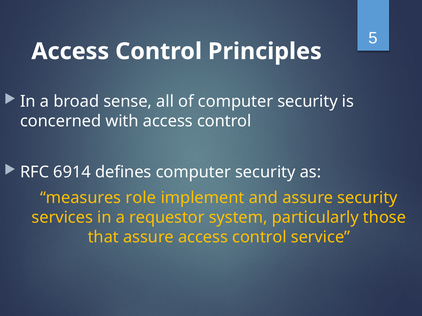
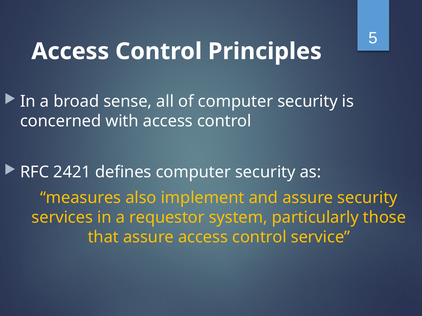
6914: 6914 -> 2421 (72, 172)
role: role -> also (141, 198)
